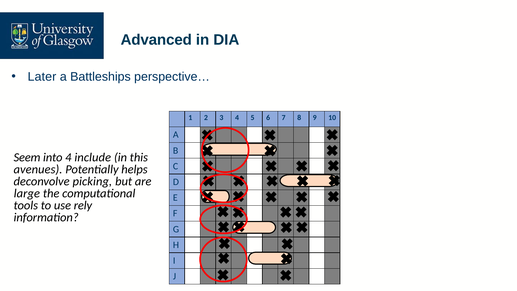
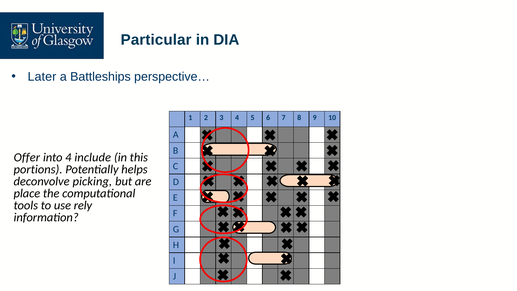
Advanced: Advanced -> Particular (156, 40)
Seem: Seem -> Offer (27, 157)
avenues: avenues -> portions (38, 169)
large: large -> place (27, 193)
